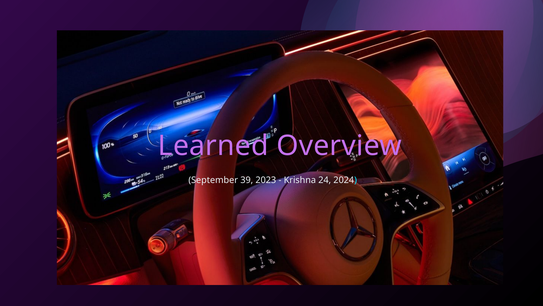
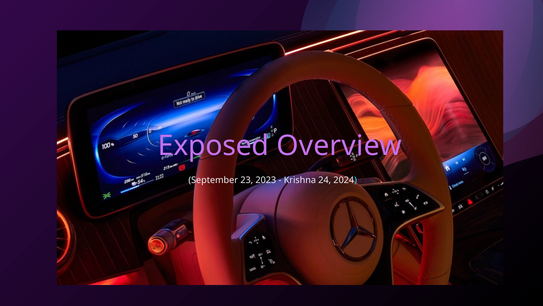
Learned: Learned -> Exposed (213, 146)
39: 39 -> 23 (247, 180)
